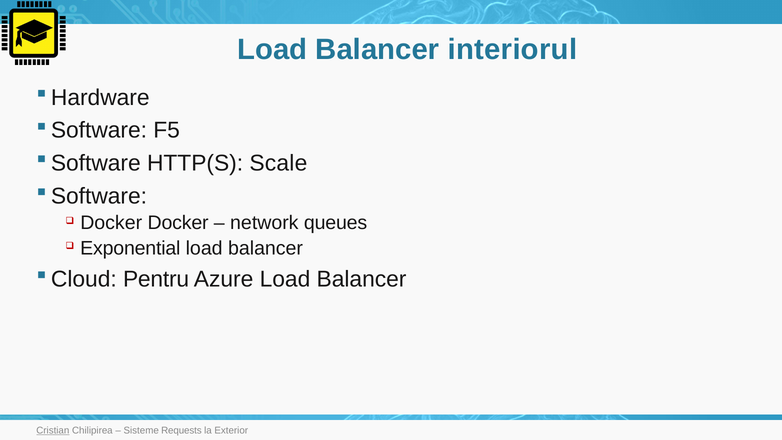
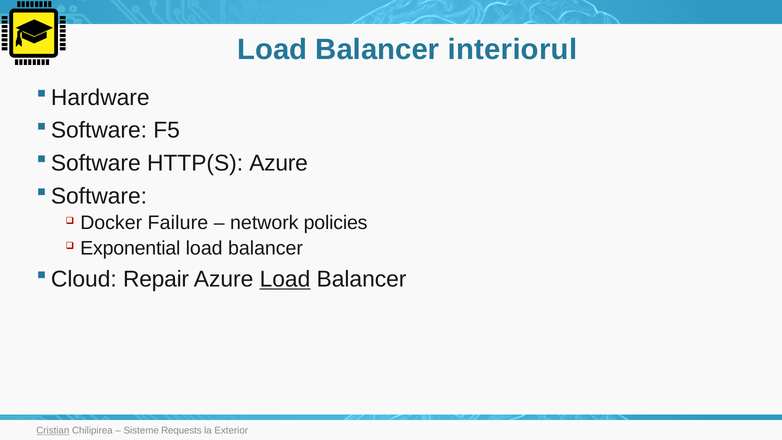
HTTP(S Scale: Scale -> Azure (279, 163)
Docker Docker: Docker -> Failure (178, 223)
queues: queues -> policies (336, 223)
Pentru: Pentru -> Repair (156, 279)
Load underline: none -> present (285, 279)
